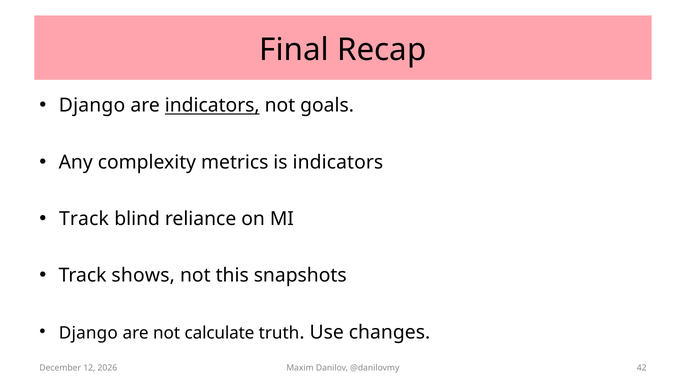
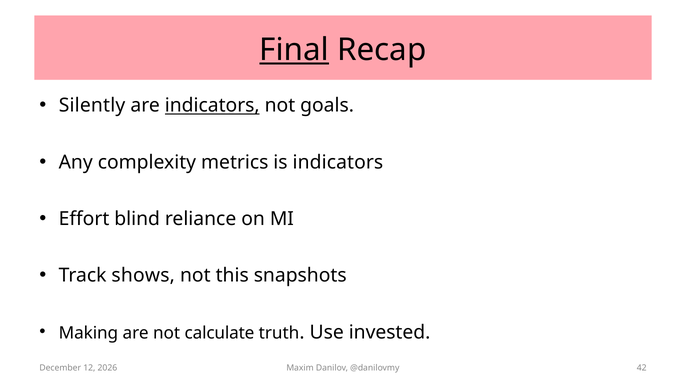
Final underline: none -> present (294, 50)
Django: Django -> Silently (92, 106)
Track: Track -> Effort (84, 219)
Django: Django -> Making (88, 333)
changes: changes -> invested (390, 332)
